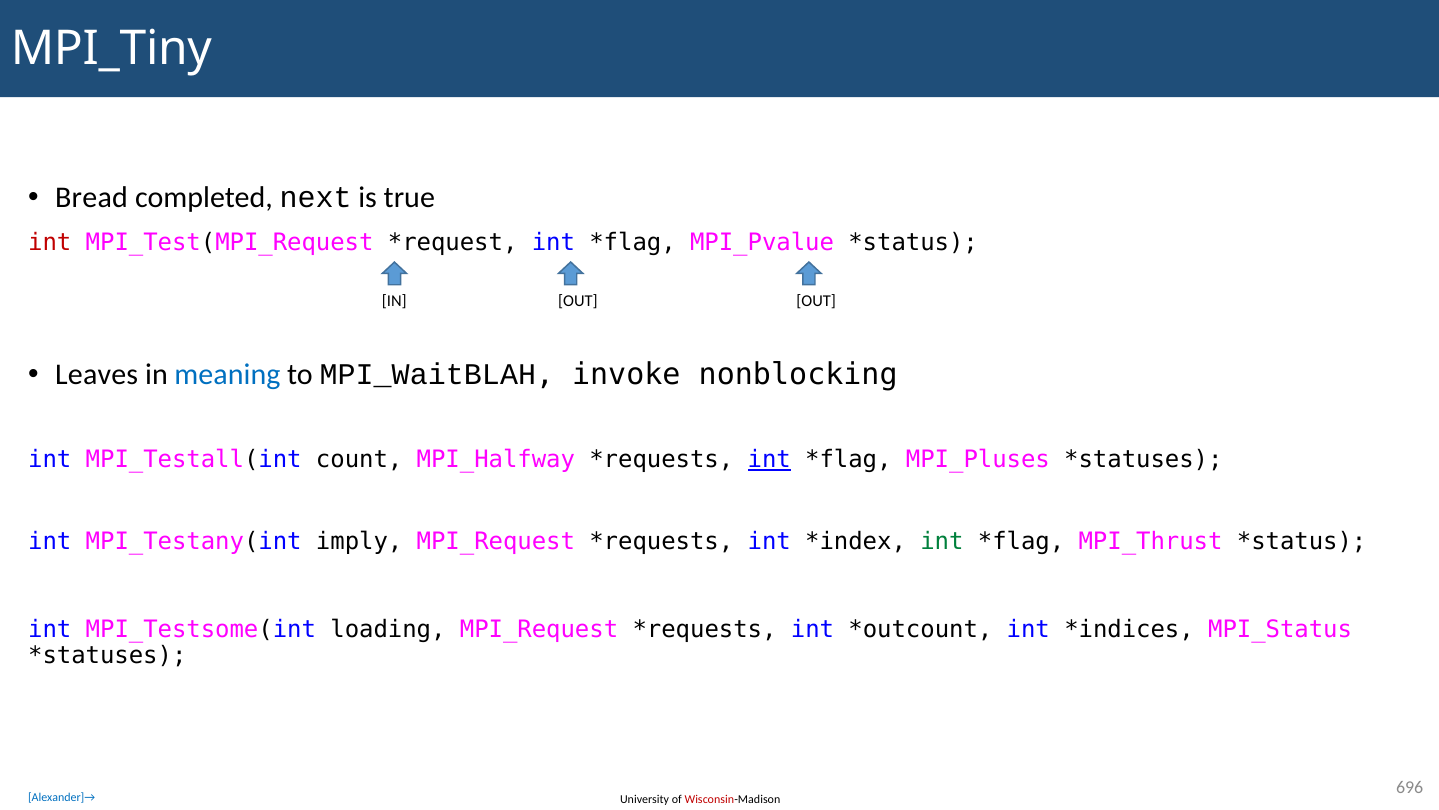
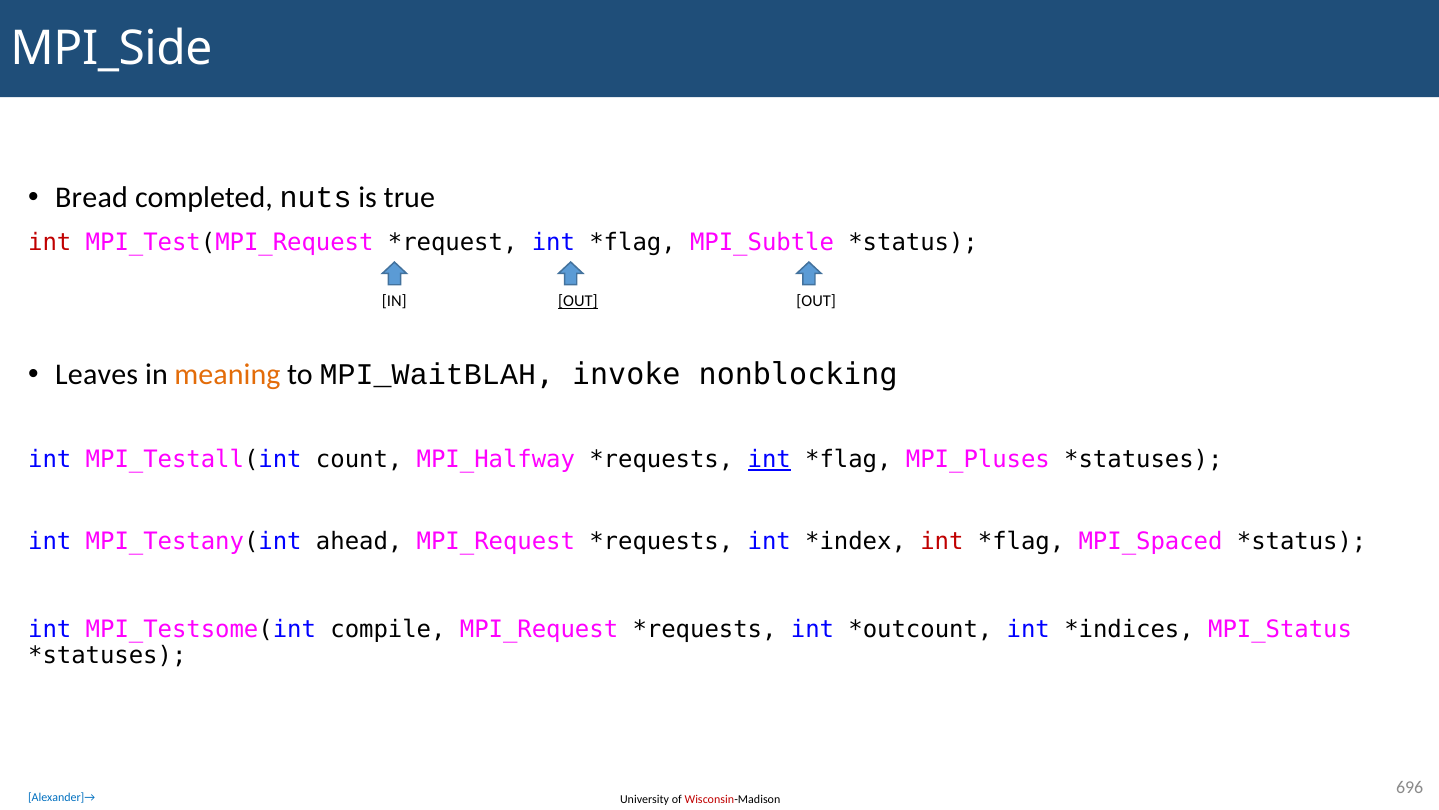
MPI_Tiny: MPI_Tiny -> MPI_Side (111, 48)
next: next -> nuts (316, 198)
MPI_Pvalue: MPI_Pvalue -> MPI_Subtle (762, 242)
OUT underline: none -> present (578, 301)
meaning colour: blue -> orange (227, 374)
imply: imply -> ahead (359, 541)
int colour: green -> red (942, 541)
MPI_Thrust: MPI_Thrust -> MPI_Spaced (1151, 541)
loading: loading -> compile (388, 629)
